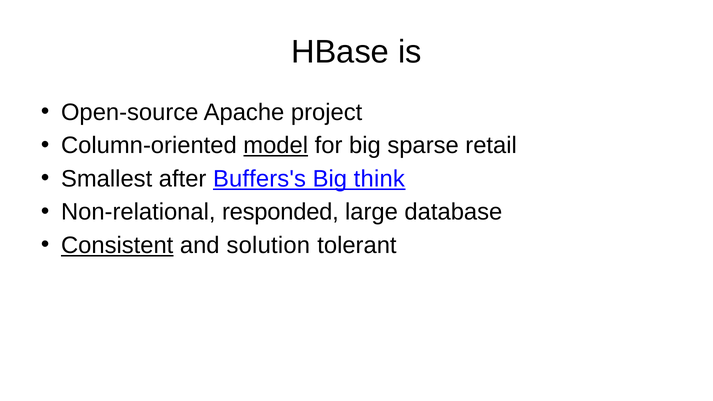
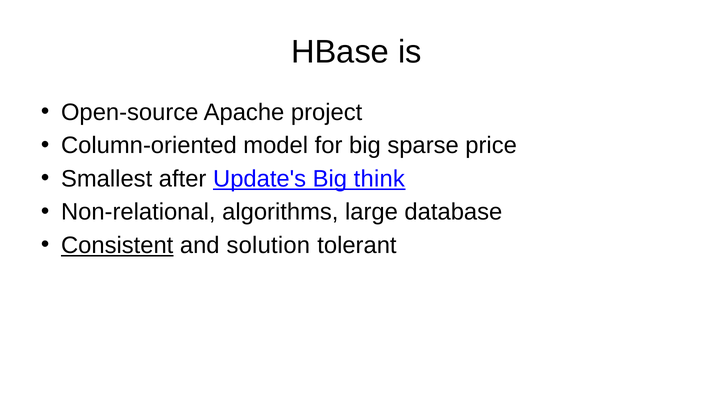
model underline: present -> none (276, 146)
retail: retail -> price (491, 146)
Buffers's: Buffers's -> Update's (260, 179)
responded: responded -> algorithms (280, 212)
